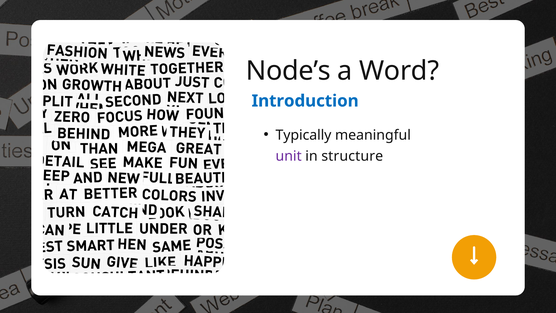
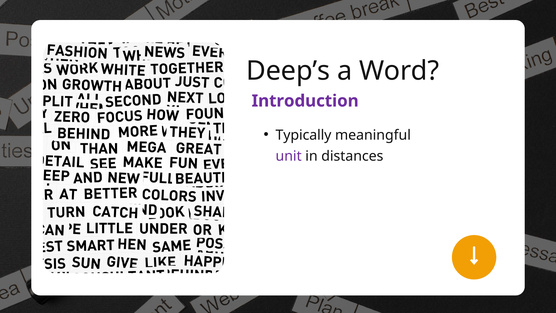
Node’s: Node’s -> Deep’s (288, 71)
Introduction colour: blue -> purple (305, 101)
structure: structure -> distances (352, 156)
